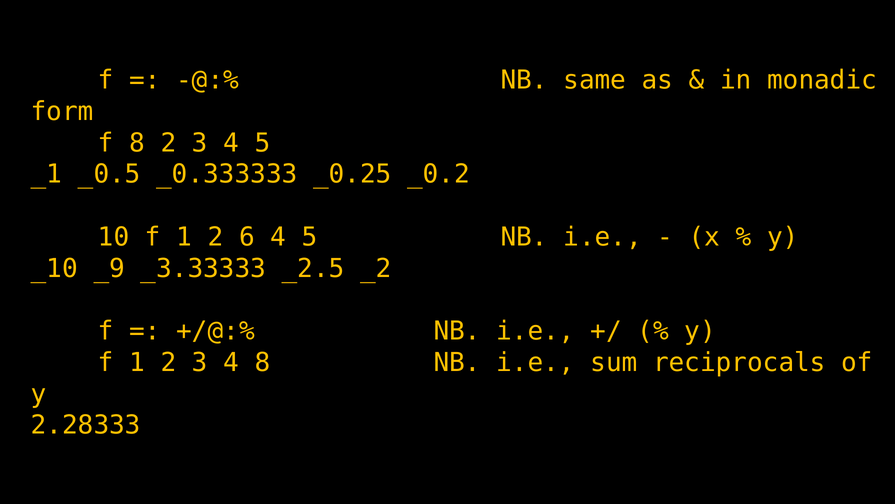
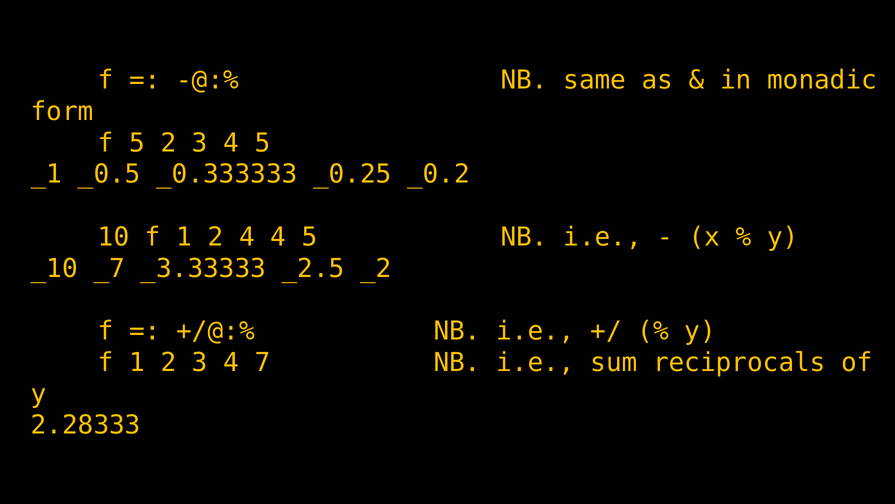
f 8: 8 -> 5 (137, 143)
2 6: 6 -> 4 (247, 237)
_9: _9 -> _7 (109, 268)
4 8: 8 -> 7 (263, 362)
